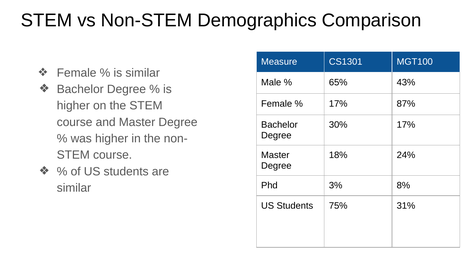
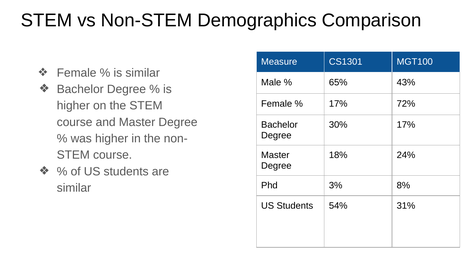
87%: 87% -> 72% (406, 104)
75%: 75% -> 54% (338, 206)
